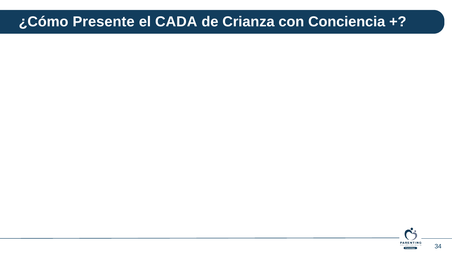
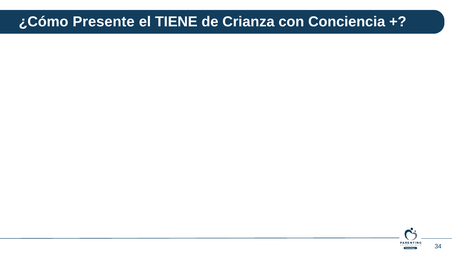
CADA: CADA -> TIENE (176, 22)
